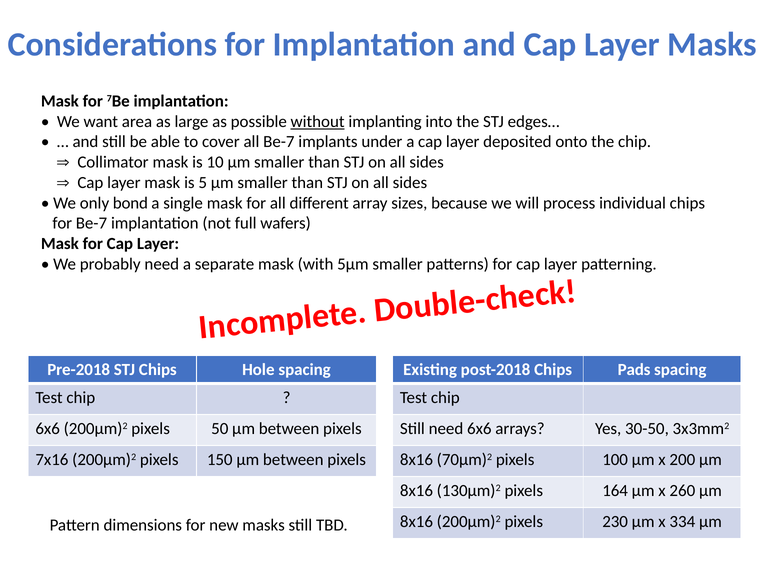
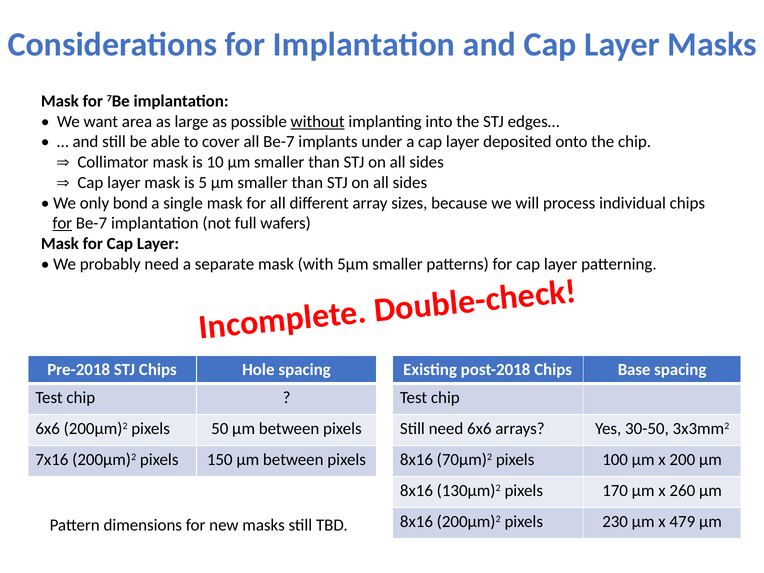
for underline: none -> present (62, 223)
Pads: Pads -> Base (634, 370)
164: 164 -> 170 (615, 491)
334: 334 -> 479 (682, 522)
